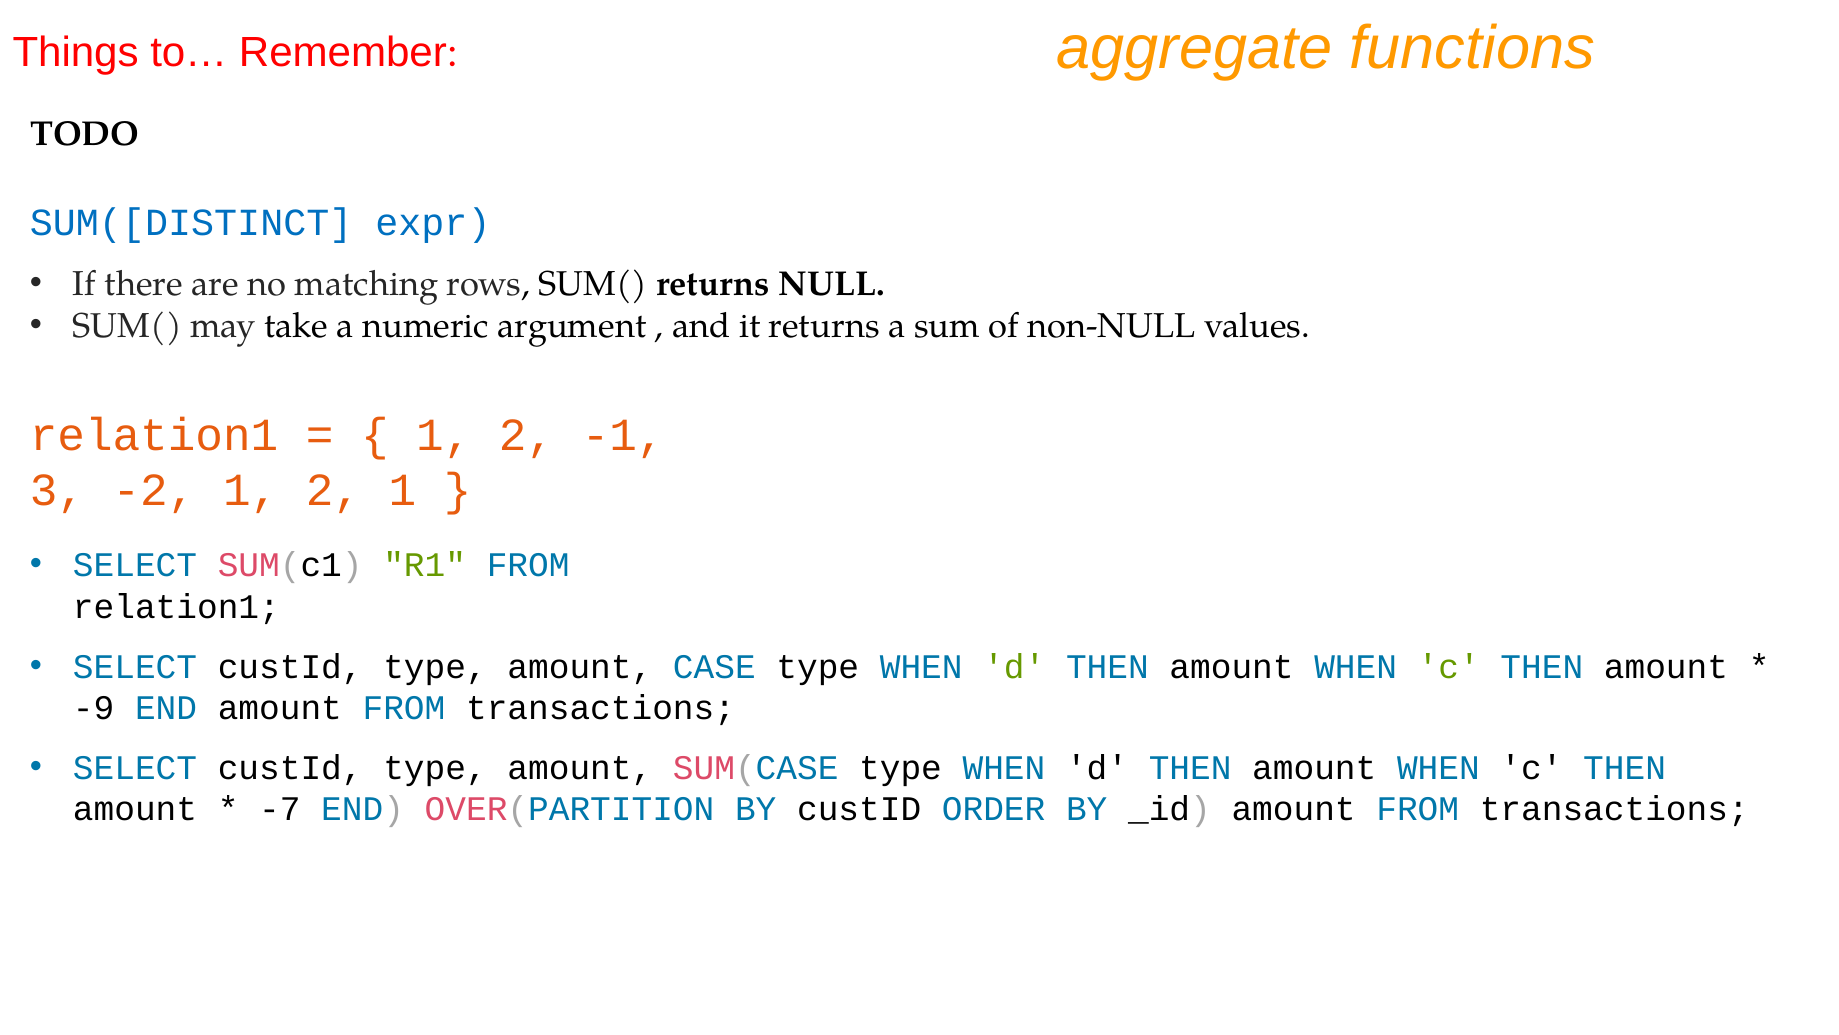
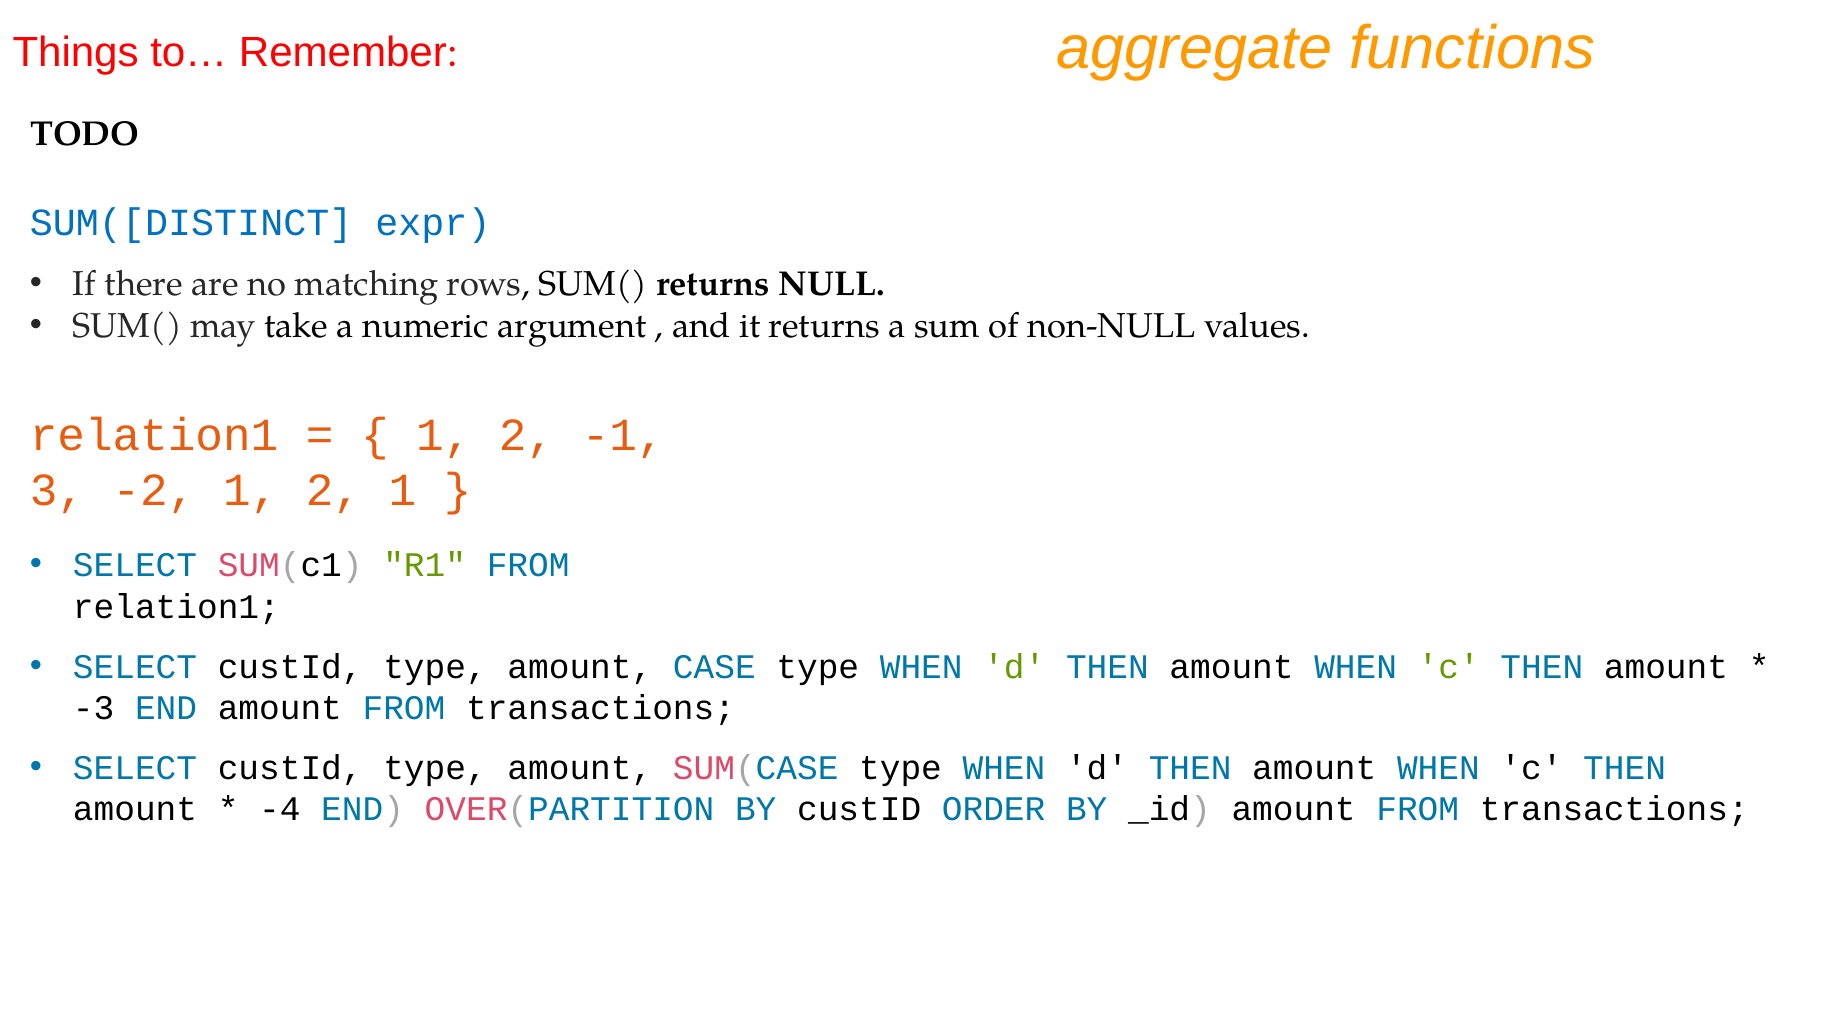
-9: -9 -> -3 (94, 708)
-7: -7 -> -4 (280, 809)
